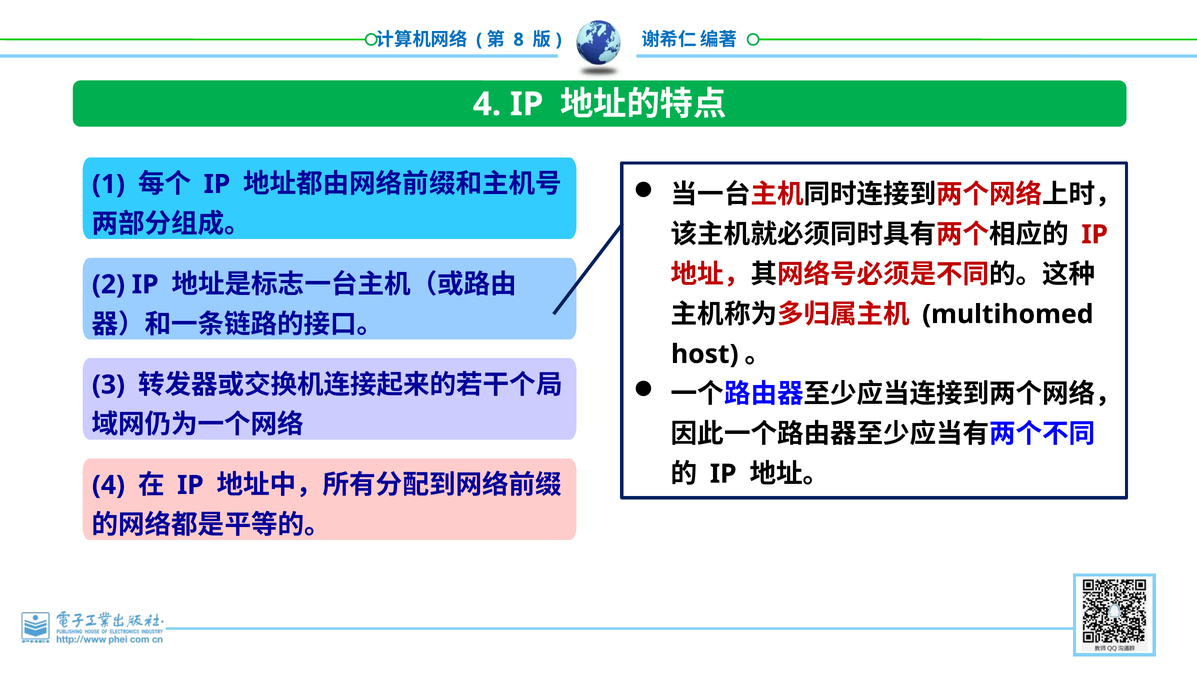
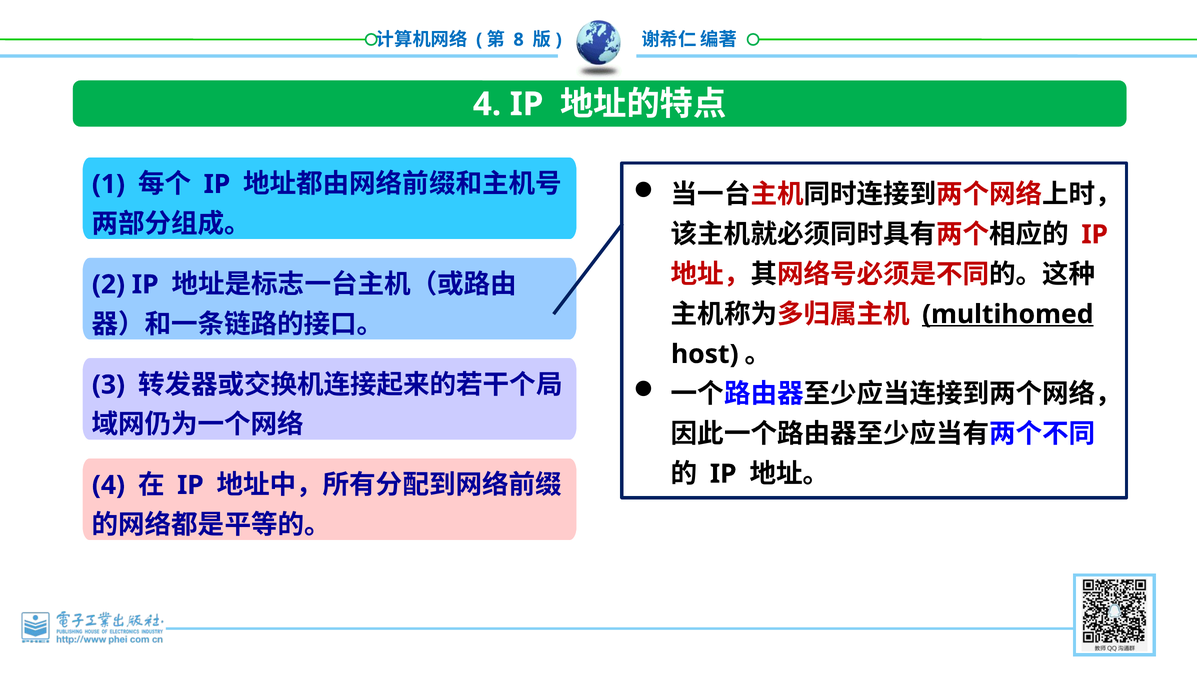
multihomed underline: none -> present (1008, 314)
